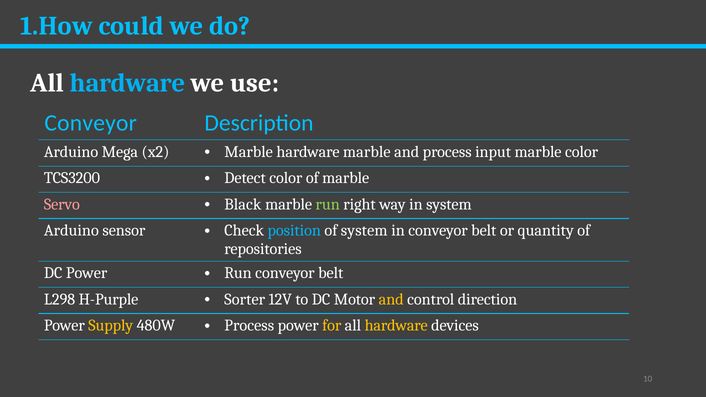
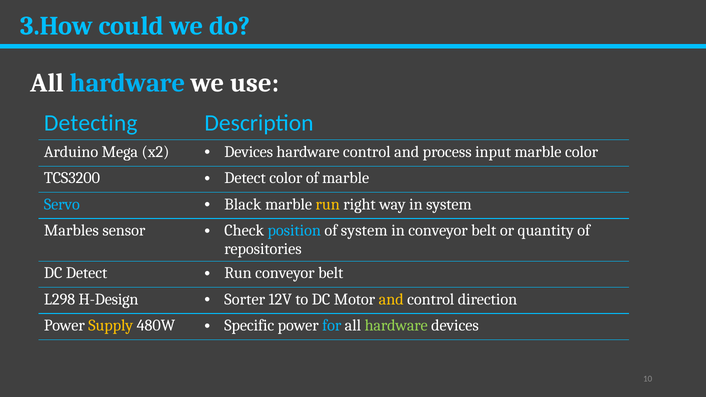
1.How: 1.How -> 3.How (57, 26)
Conveyor: Conveyor -> Detecting (91, 123)
Marble: Marble -> Devices (249, 152)
hardware marble: marble -> control (367, 152)
Servo colour: pink -> light blue (62, 204)
run colour: light green -> yellow (328, 204)
Arduino: Arduino -> Marbles (71, 230)
DC Power: Power -> Detect (87, 273)
H-Purple: H-Purple -> H-Design (109, 299)
Process: Process -> Specific (249, 325)
for colour: yellow -> light blue (332, 325)
hardware colour: yellow -> light green (396, 325)
